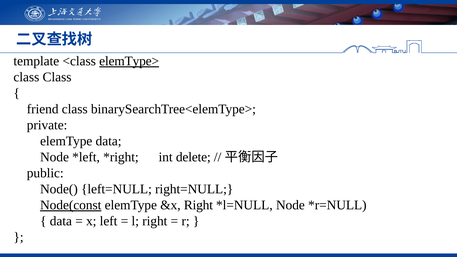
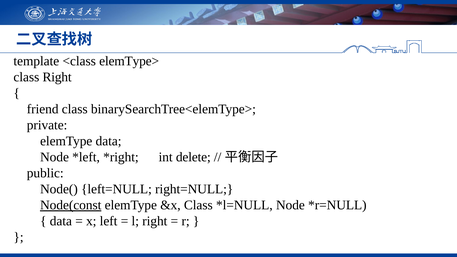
elemType> underline: present -> none (129, 61)
class Class: Class -> Right (57, 77)
&x Right: Right -> Class (198, 205)
